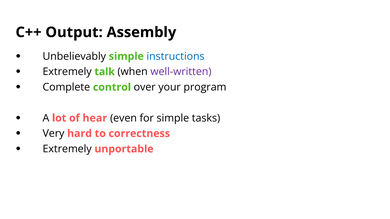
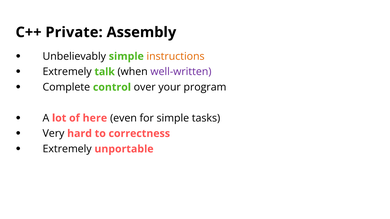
Output: Output -> Private (74, 32)
instructions colour: blue -> orange (176, 56)
hear: hear -> here (95, 118)
